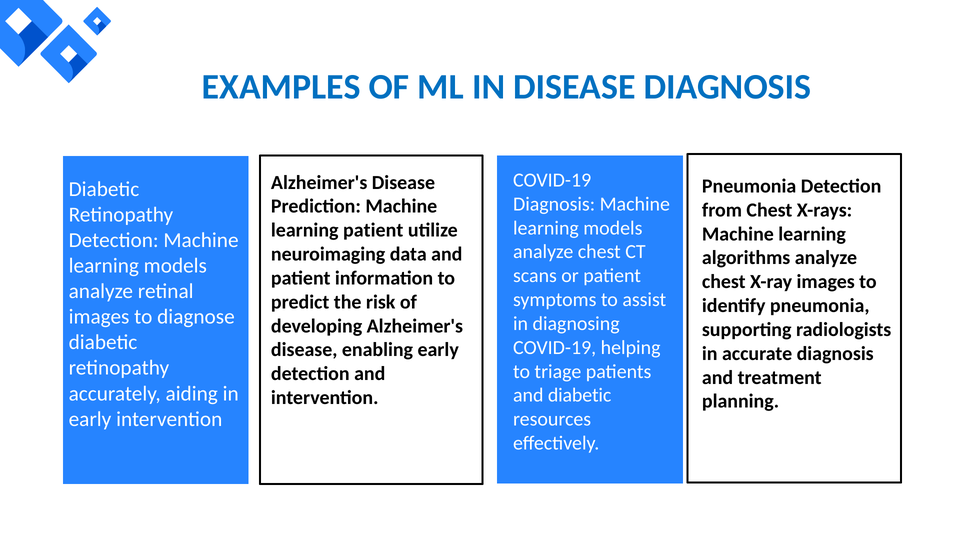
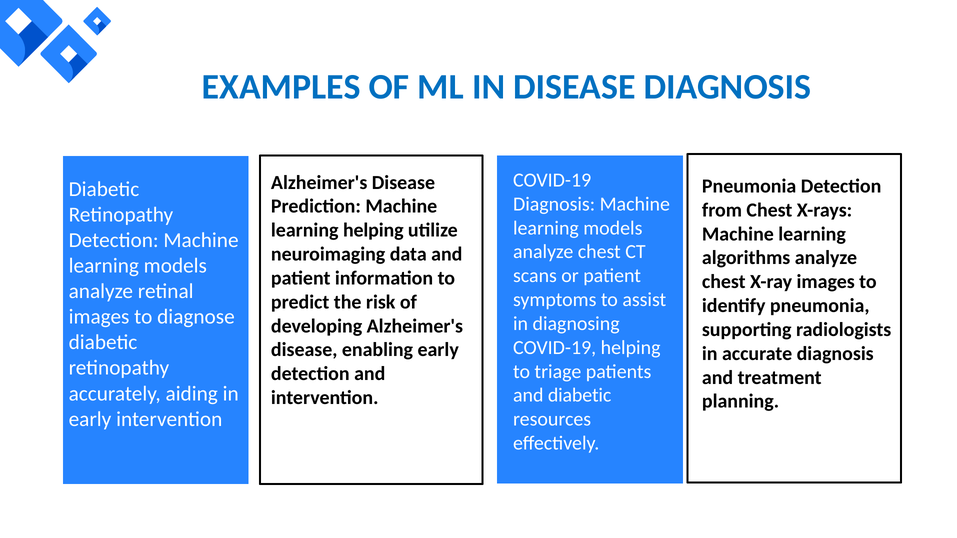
learning patient: patient -> helping (373, 230)
